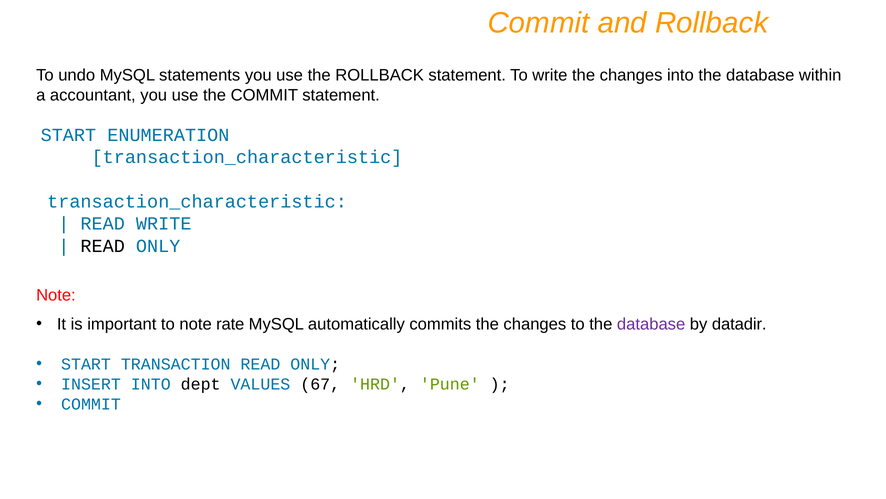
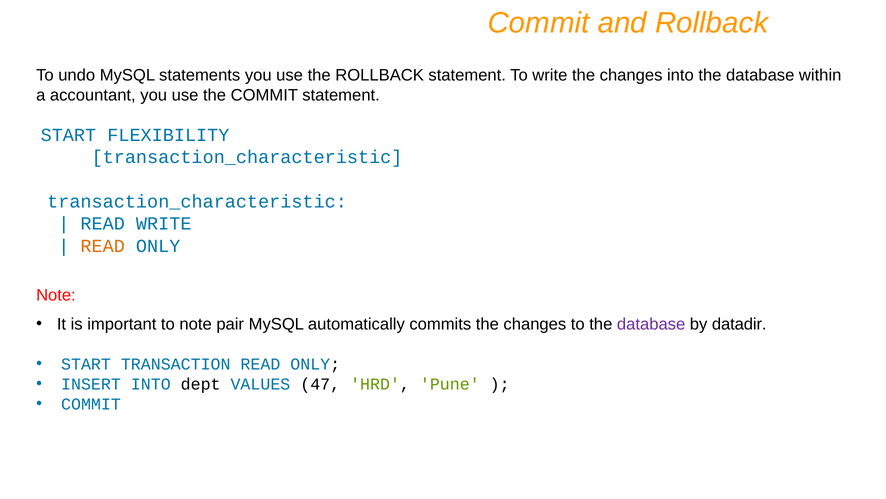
ENUMERATION: ENUMERATION -> FLEXIBILITY (168, 135)
READ colour: black -> orange (103, 246)
rate: rate -> pair (230, 324)
67: 67 -> 47 (320, 384)
